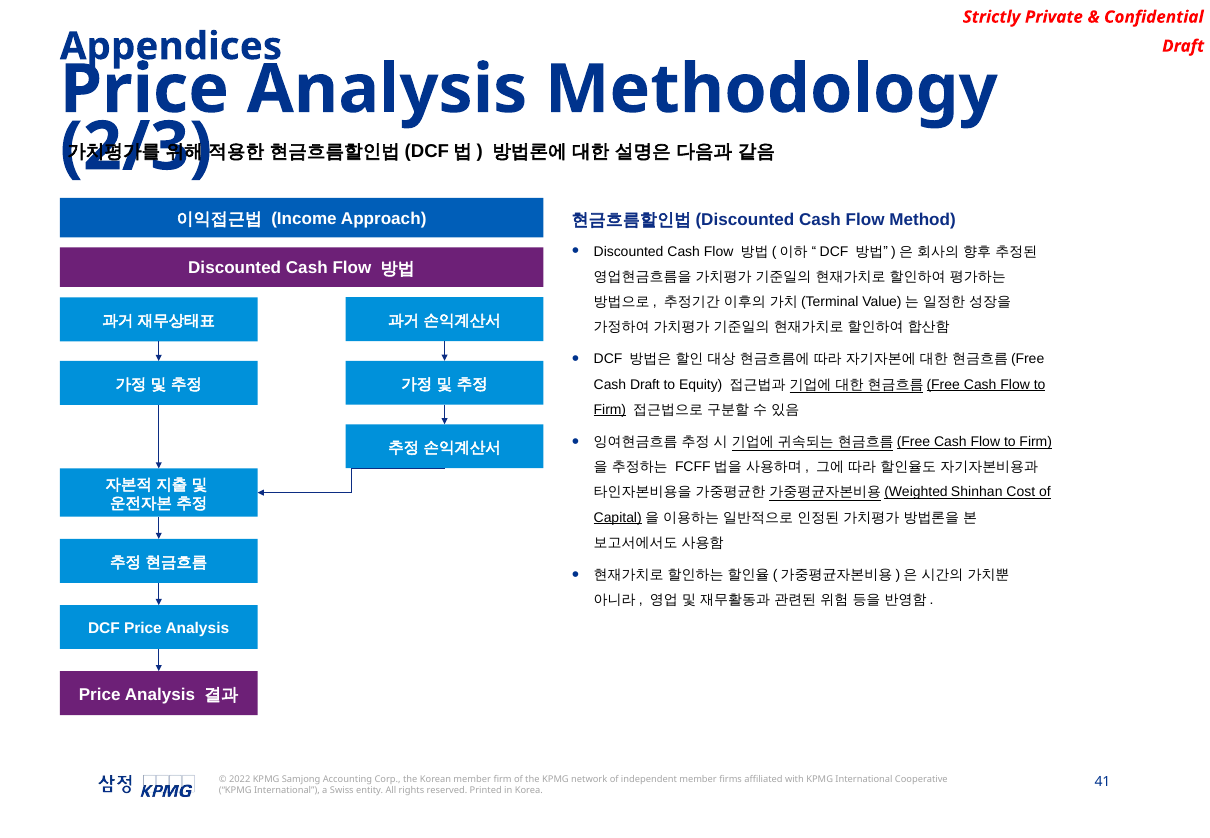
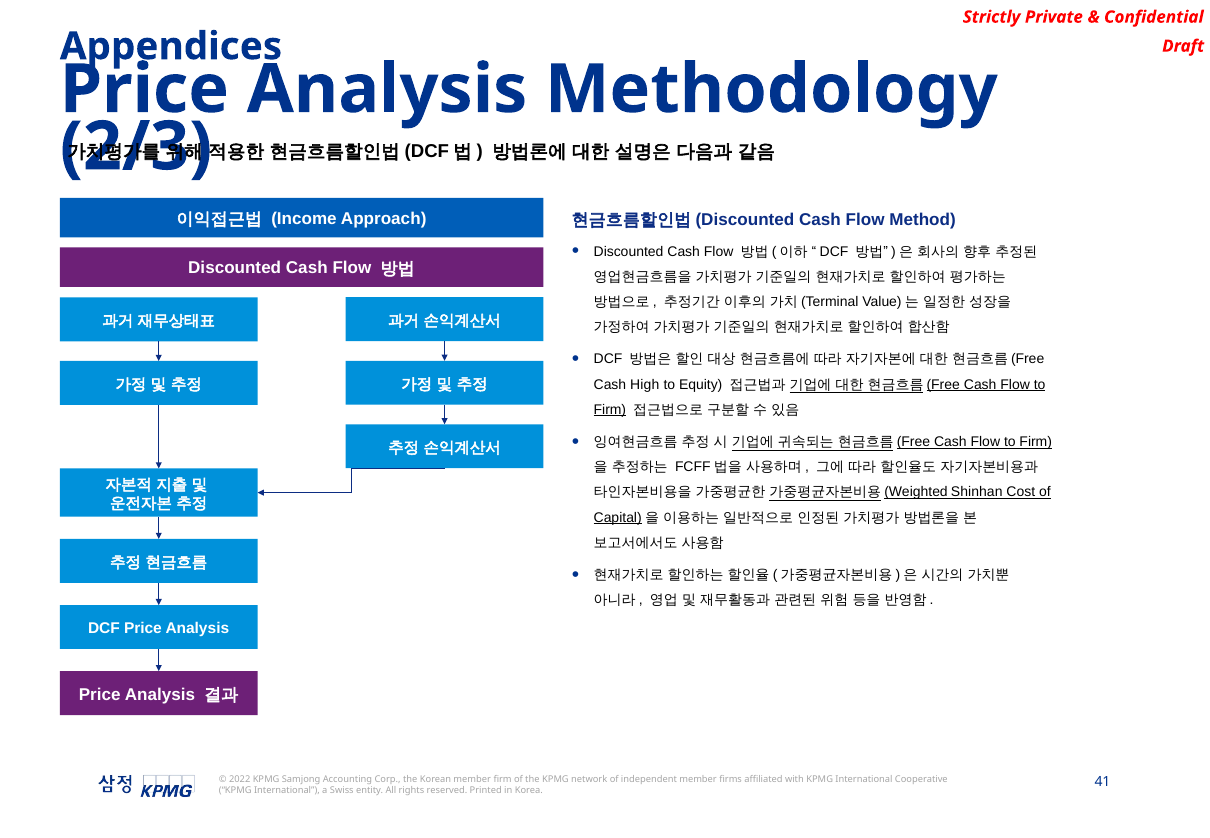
Cash Draft: Draft -> High (645, 384)
